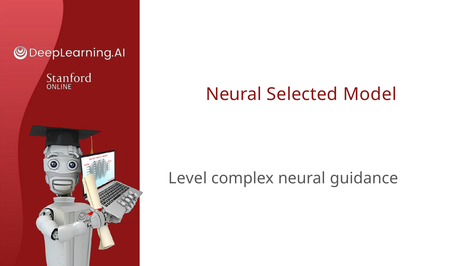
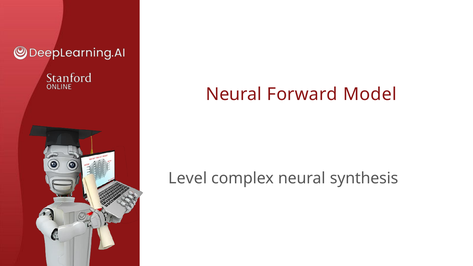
Selected: Selected -> Forward (302, 94)
guidance: guidance -> synthesis (364, 178)
